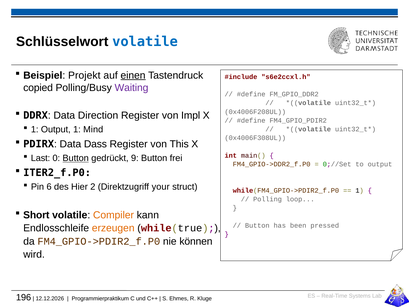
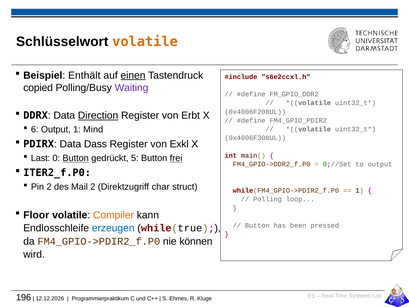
volatile colour: blue -> orange (145, 42)
Projekt: Projekt -> Enthält (84, 75)
Direction underline: none -> present (98, 115)
Impl: Impl -> Erbt (191, 115)
1: 1 -> 6 (35, 130)
This: This -> Exkl (179, 144)
9: 9 -> 5 (135, 158)
frei underline: none -> present (176, 158)
Pin 6: 6 -> 2 (49, 187)
Hier: Hier -> Mail (79, 187)
your: your -> char (161, 187)
Short: Short -> Floor (36, 215)
erzeugen colour: orange -> blue (113, 228)
